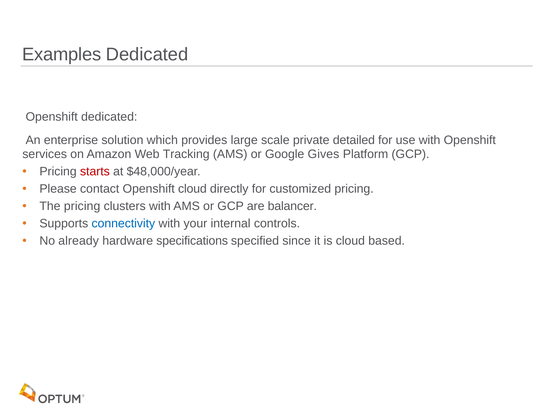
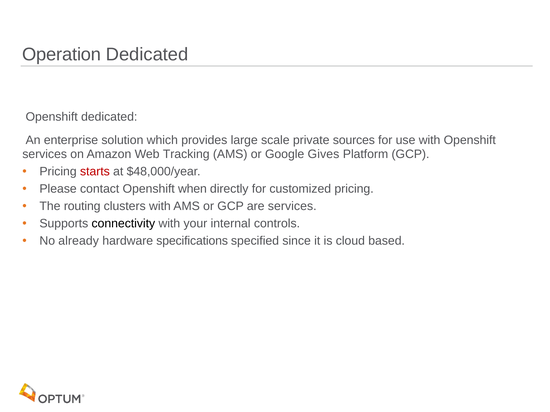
Examples: Examples -> Operation (62, 55)
detailed: detailed -> sources (354, 140)
Openshift cloud: cloud -> when (192, 189)
The pricing: pricing -> routing (82, 206)
are balancer: balancer -> services (292, 206)
connectivity colour: blue -> black (123, 224)
